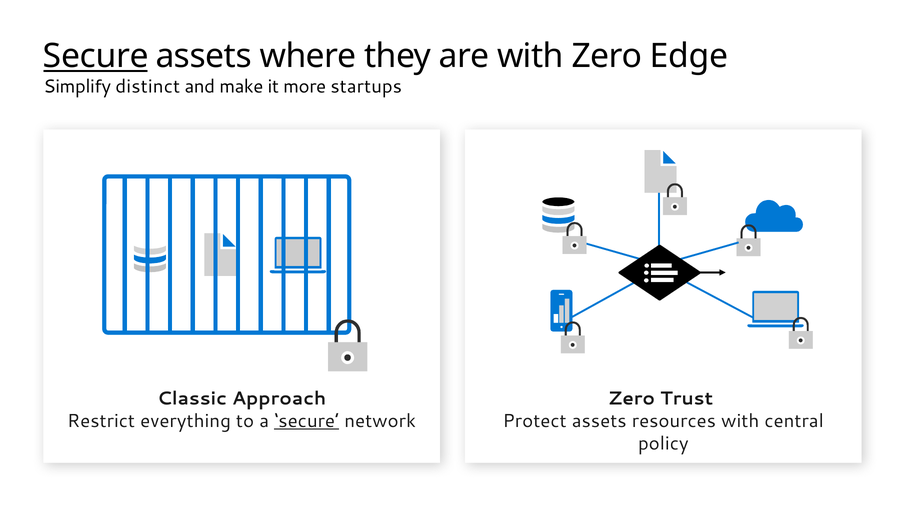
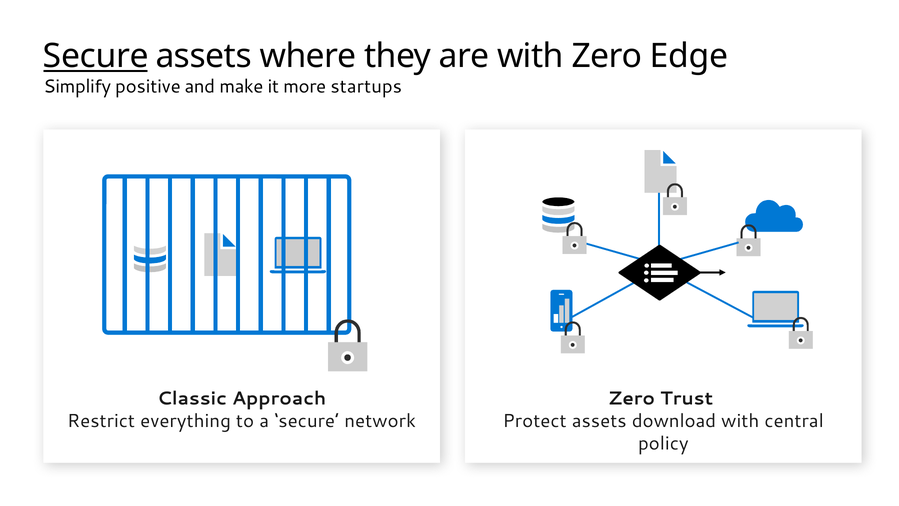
distinct: distinct -> positive (148, 87)
secure underline: present -> none (307, 421)
resources: resources -> download (674, 421)
